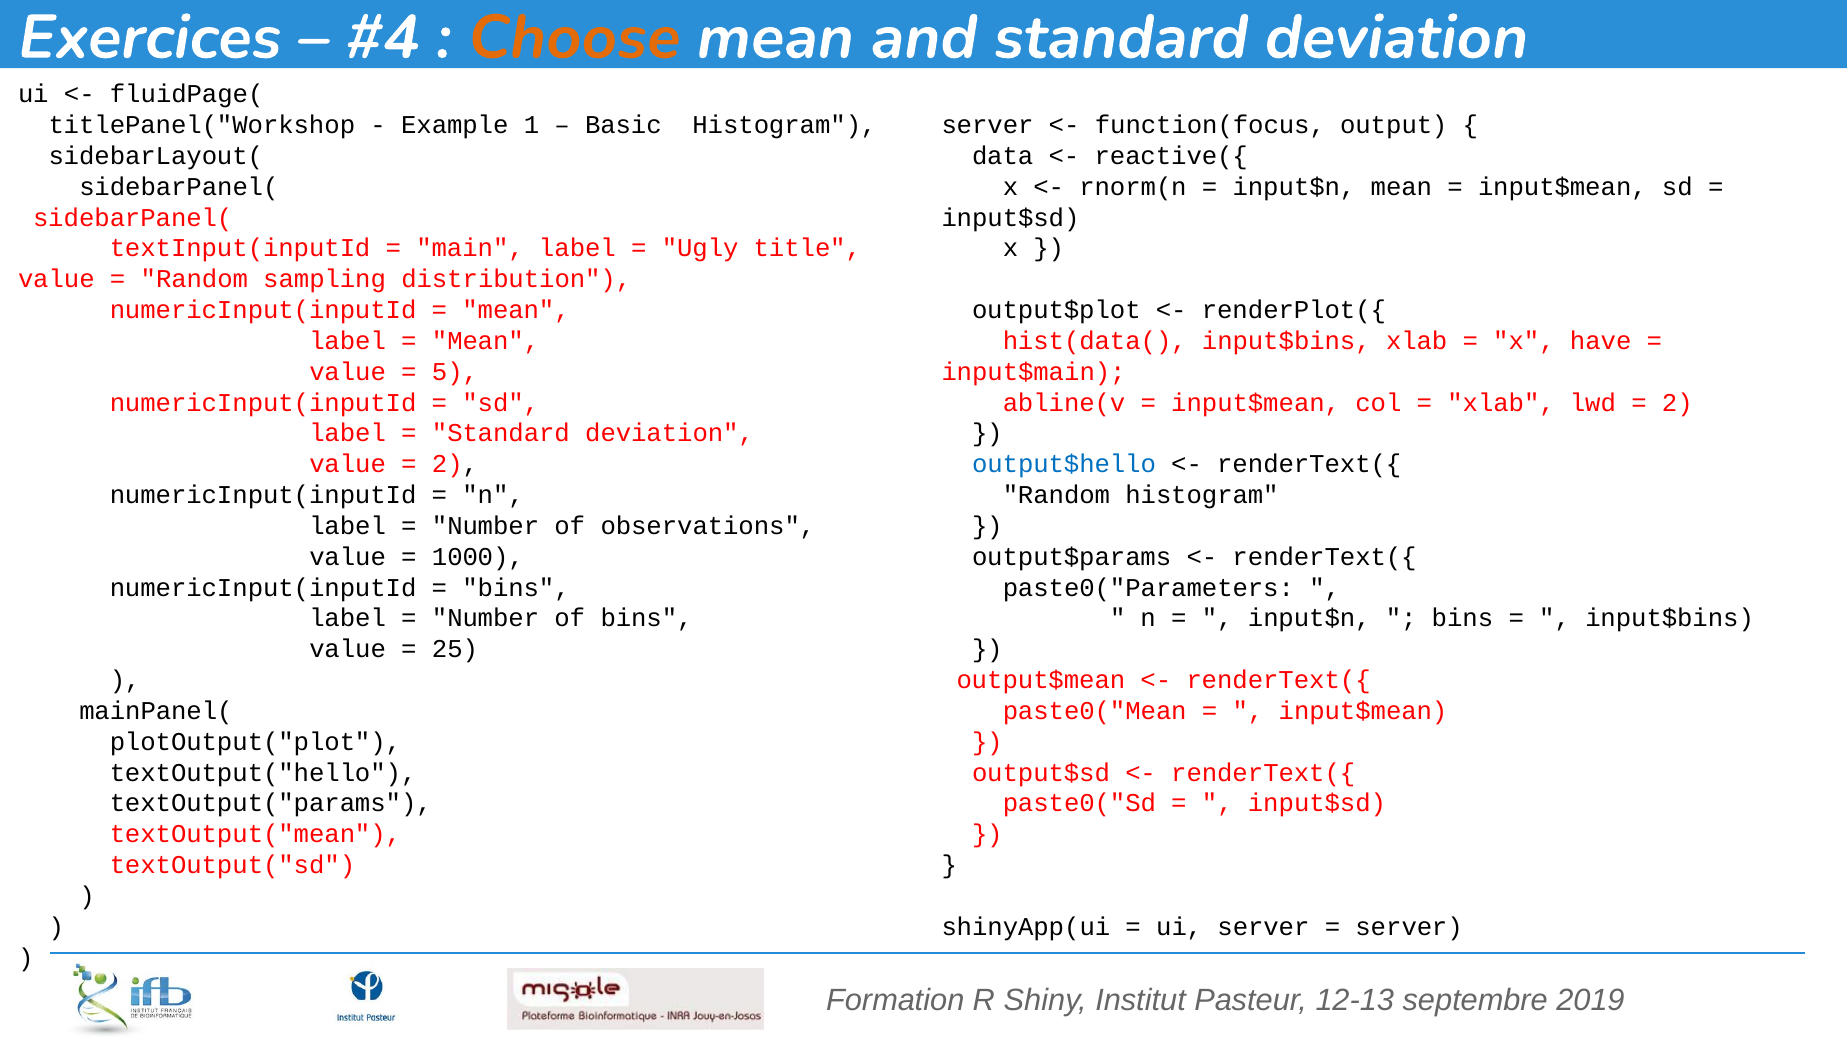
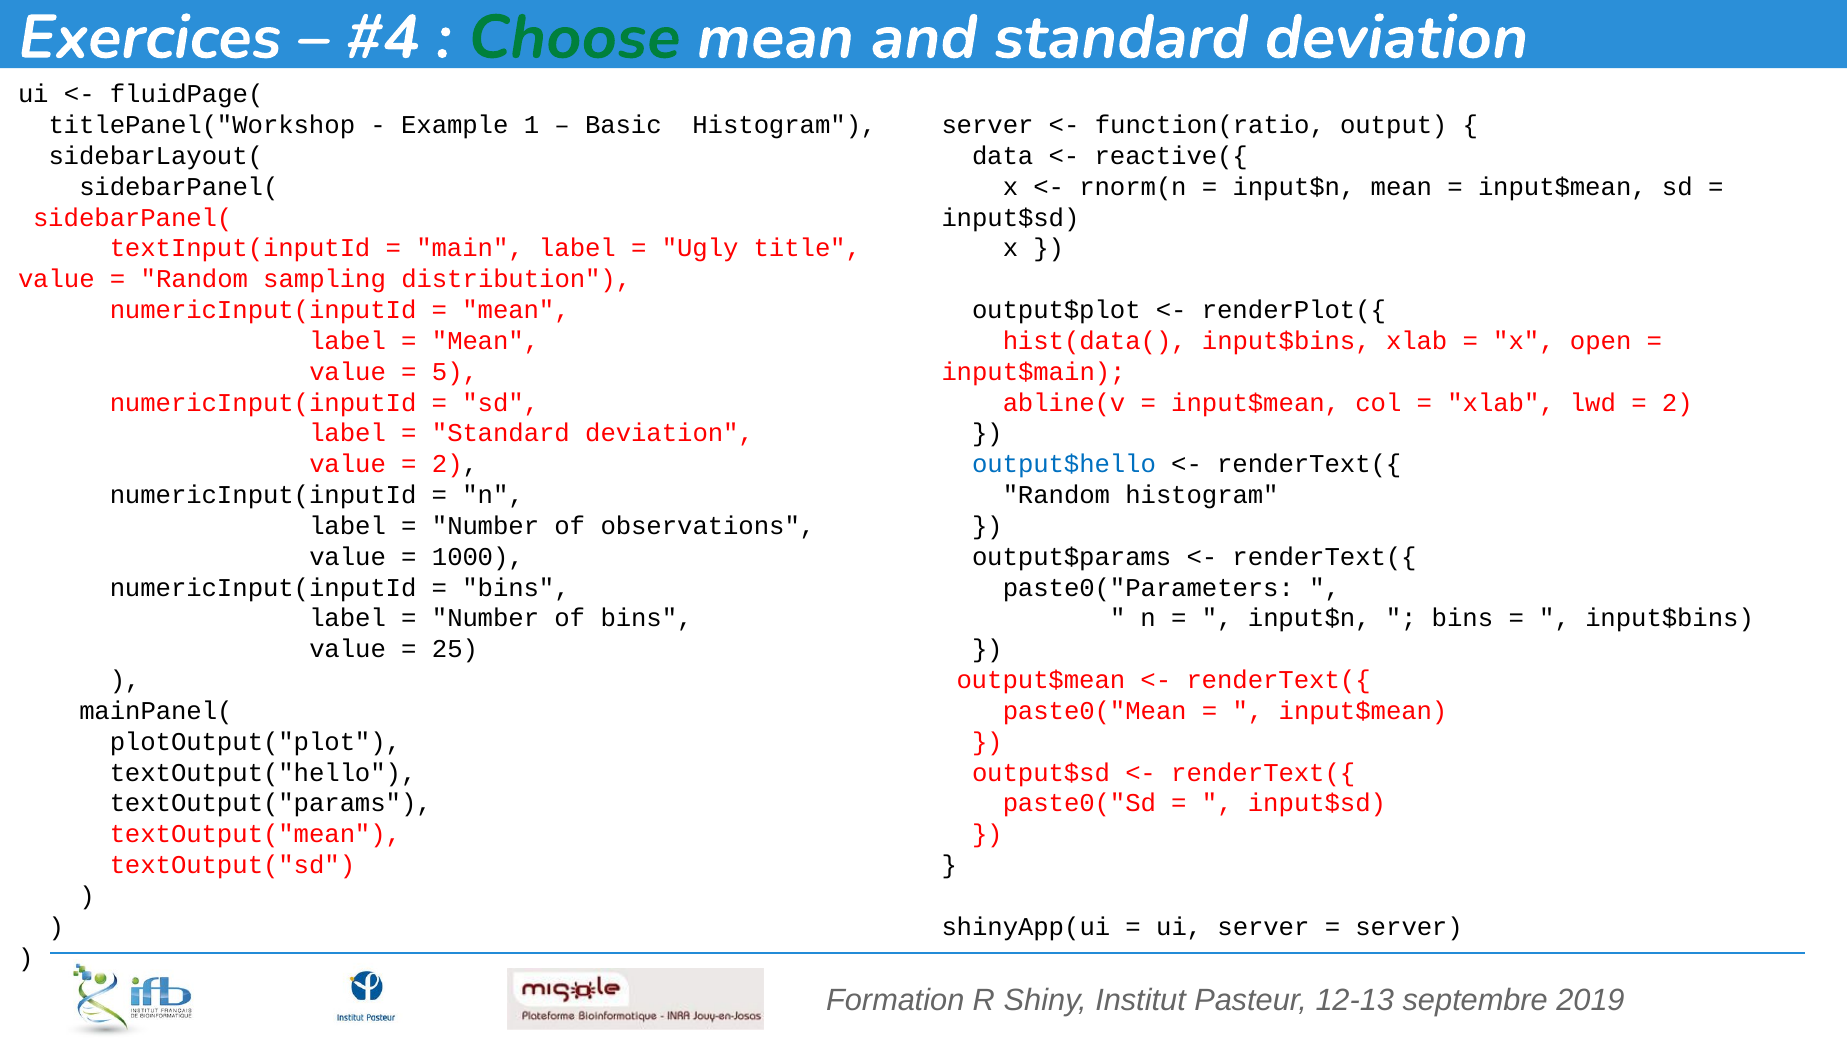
Choose colour: orange -> green (574, 37)
function(focus: function(focus -> function(ratio (1210, 125)
have: have -> open (1601, 341)
